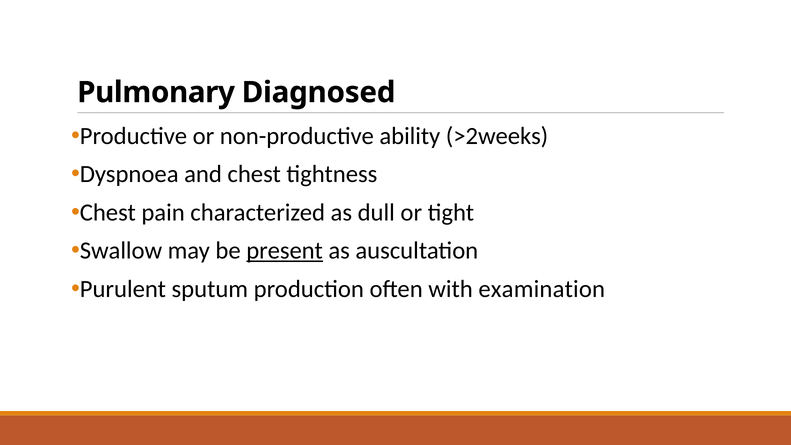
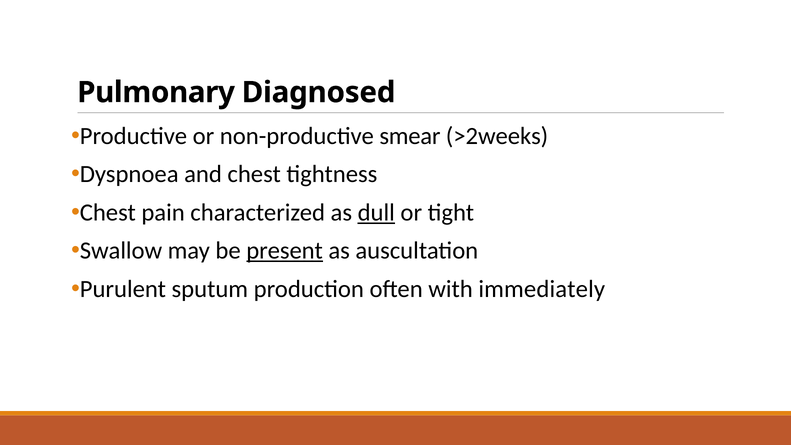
ability: ability -> smear (410, 136)
dull underline: none -> present (376, 212)
examination: examination -> immediately (542, 289)
